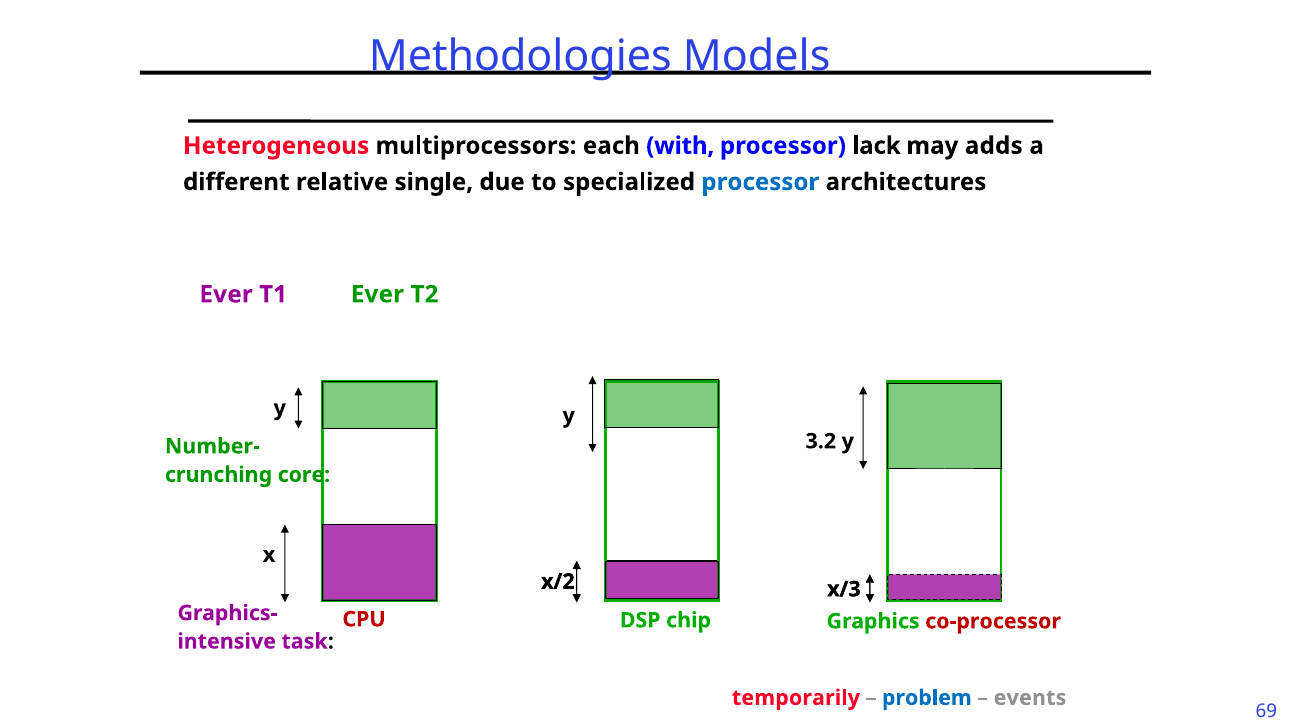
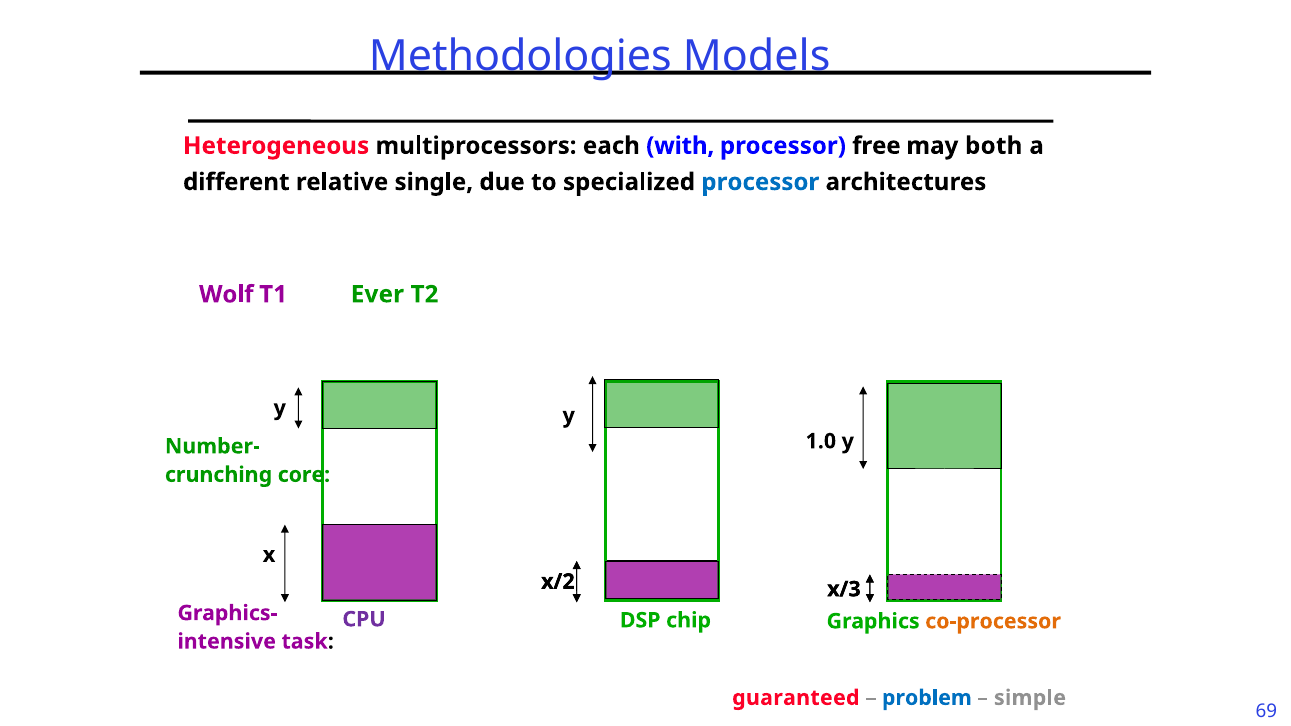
lack: lack -> free (876, 146)
adds: adds -> both (994, 146)
Ever: Ever -> Wolf (226, 295)
3.2: 3.2 -> 1.0 (821, 441)
CPU colour: red -> purple (364, 619)
co-processor colour: red -> orange (993, 621)
temporarily: temporarily -> guaranteed (796, 698)
events: events -> simple (1030, 698)
